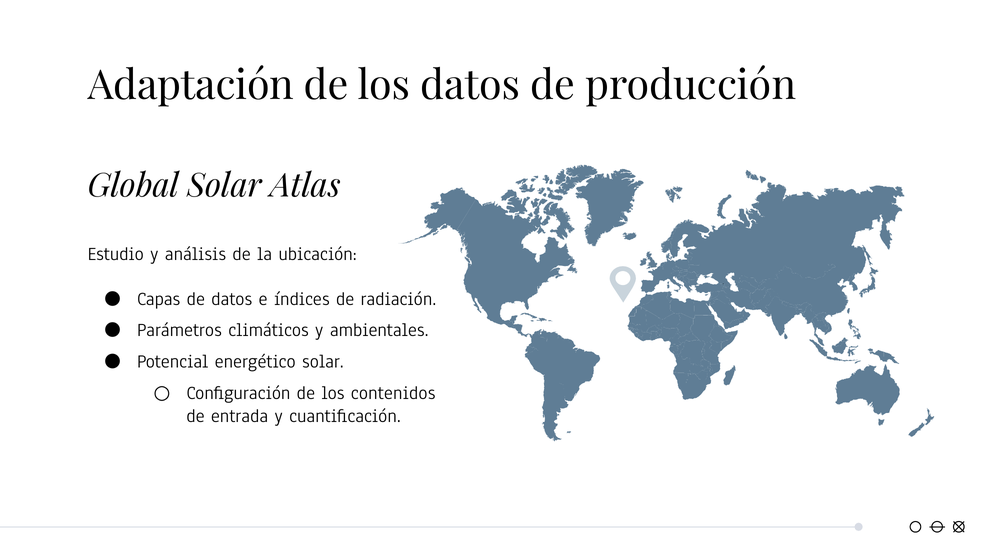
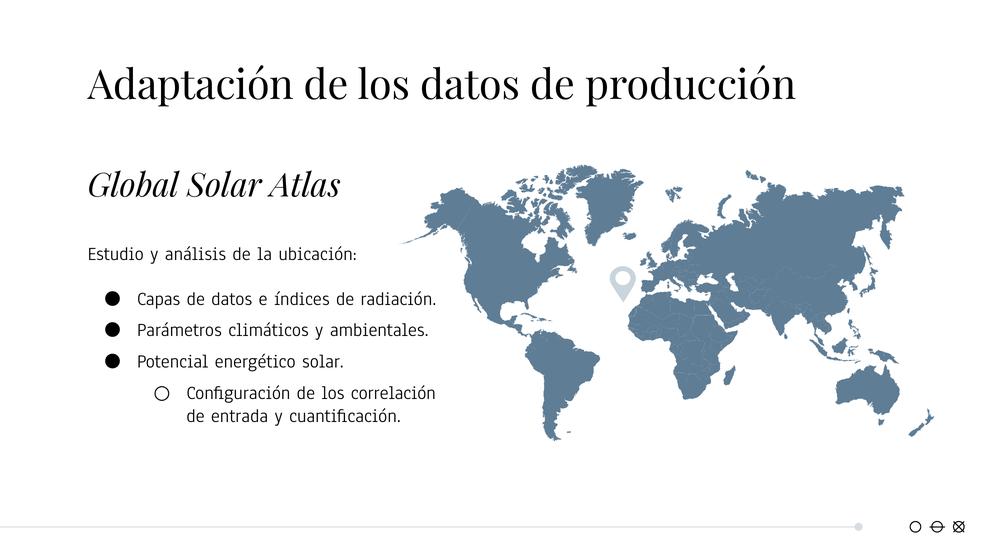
contenidos: contenidos -> correlación (393, 393)
